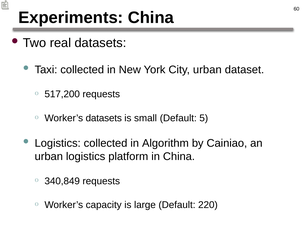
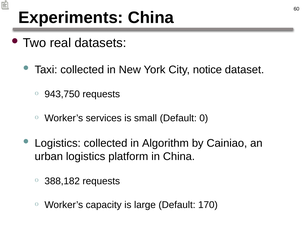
City urban: urban -> notice (207, 69)
517,200: 517,200 -> 943,750 (62, 94)
Worker’s datasets: datasets -> services (104, 118)
5: 5 -> 0 (204, 118)
340,849: 340,849 -> 388,182 (62, 181)
220: 220 -> 170 (208, 205)
